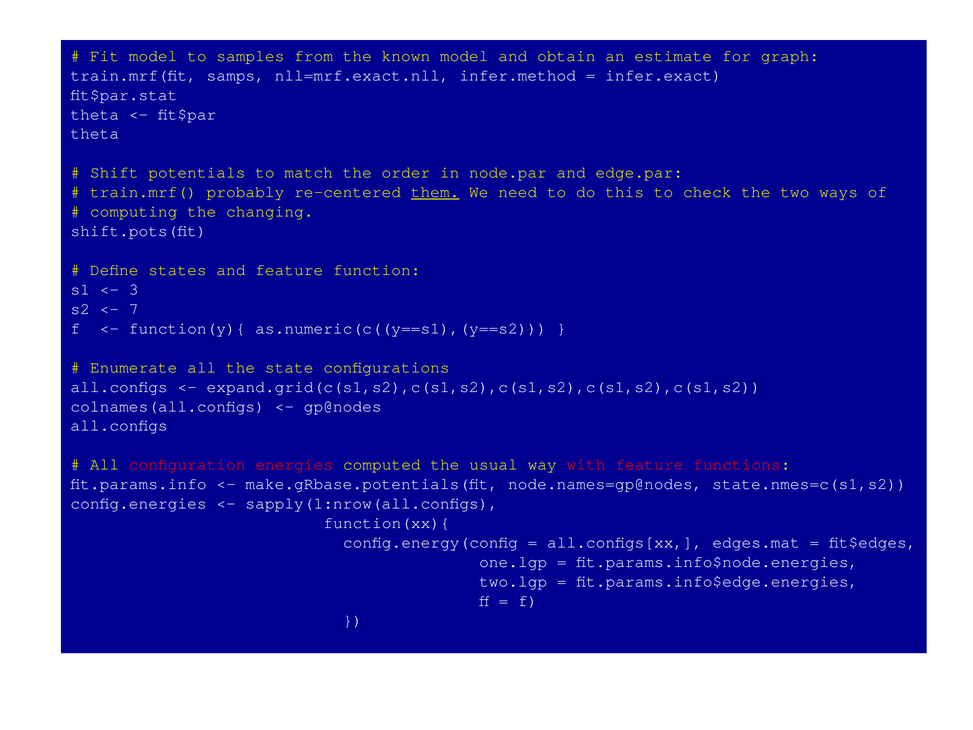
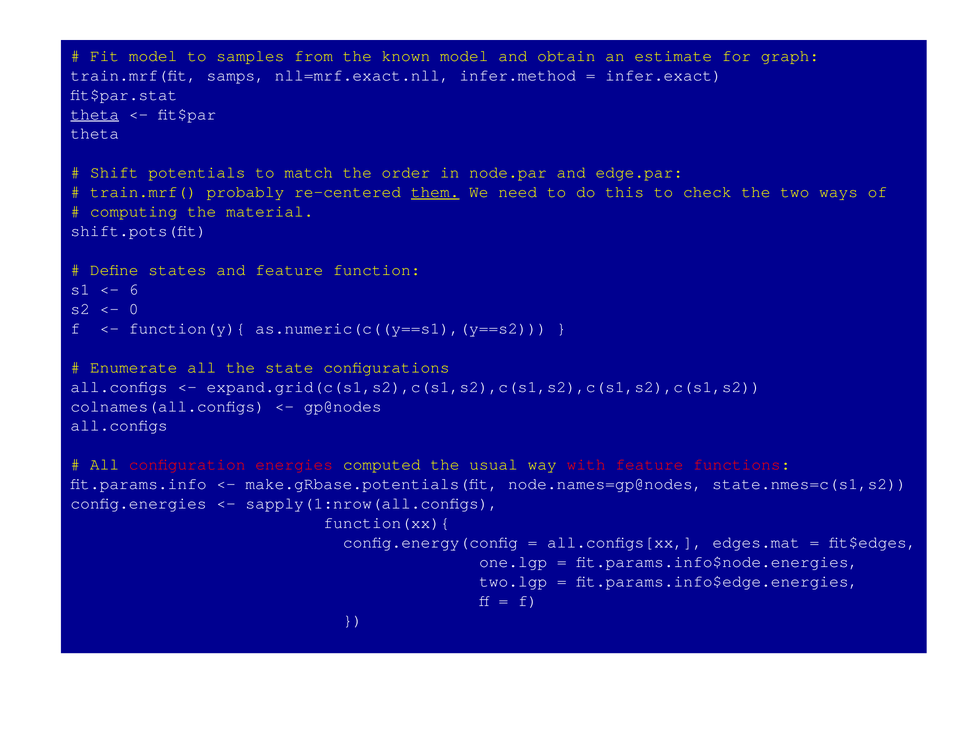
theta underline: none -> present (95, 114)
changing: changing -> material (270, 211)
3: 3 -> 6 (134, 289)
7: 7 -> 0 (134, 309)
